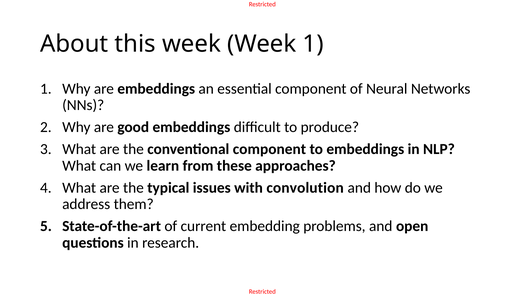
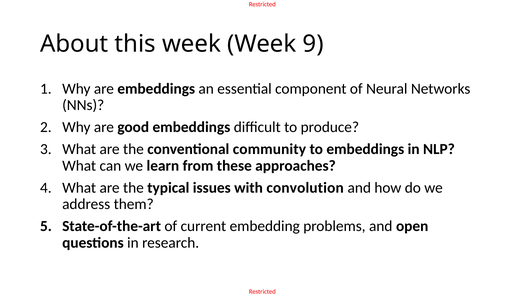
Week 1: 1 -> 9 (313, 44)
conventional component: component -> community (269, 149)
